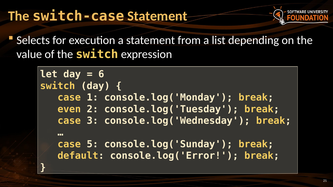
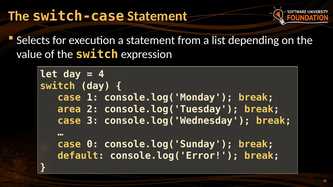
6: 6 -> 4 (101, 74)
even: even -> area (69, 109)
5: 5 -> 0 (93, 144)
